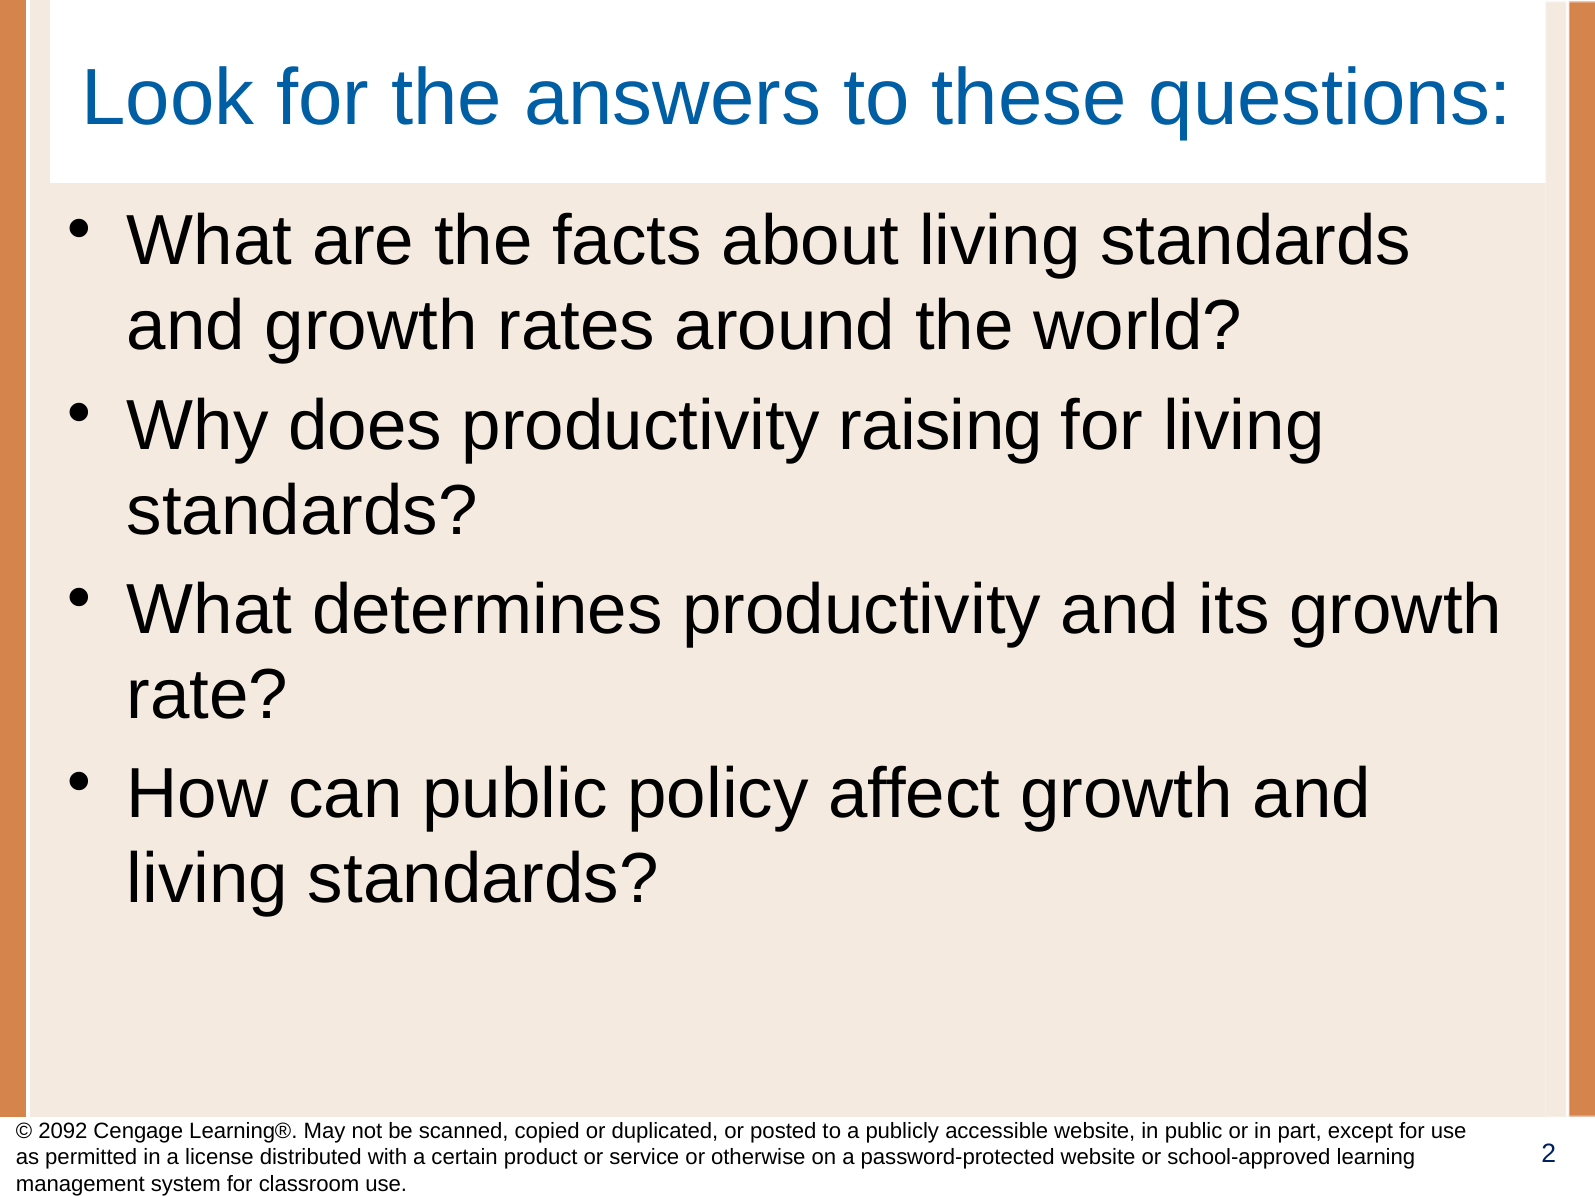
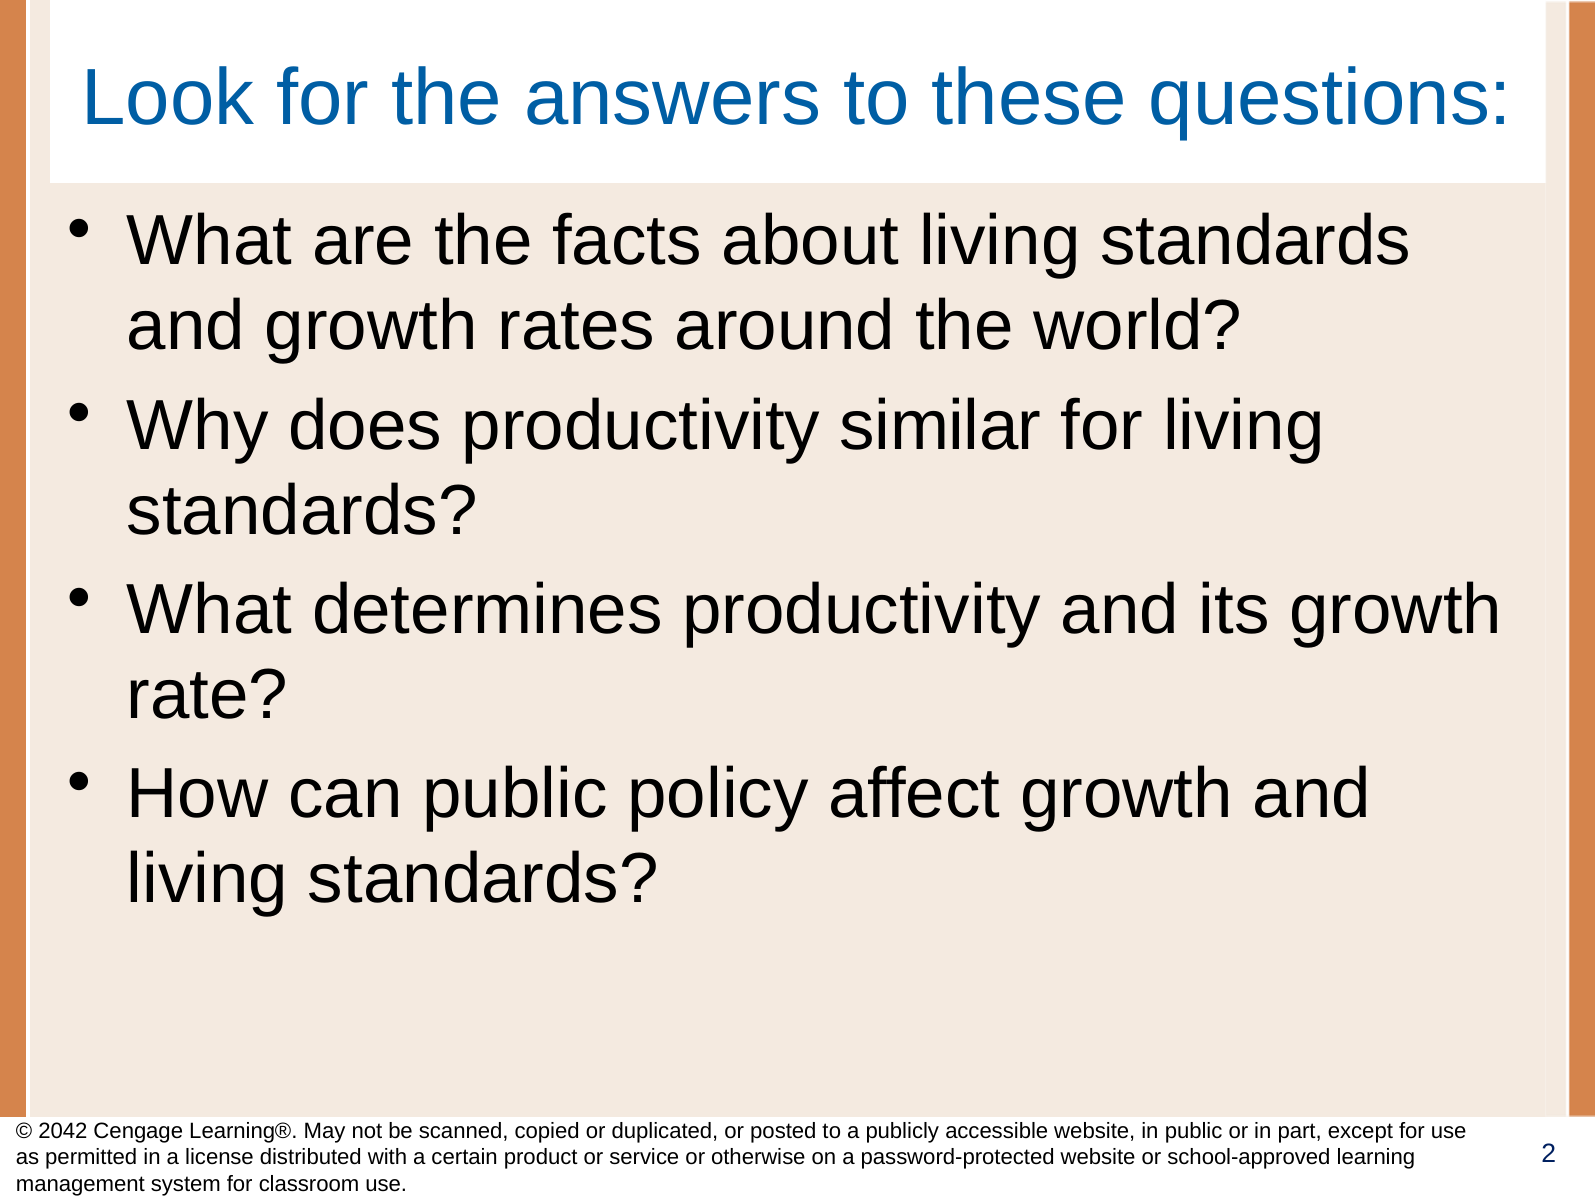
raising: raising -> similar (941, 426)
2092: 2092 -> 2042 (63, 1131)
